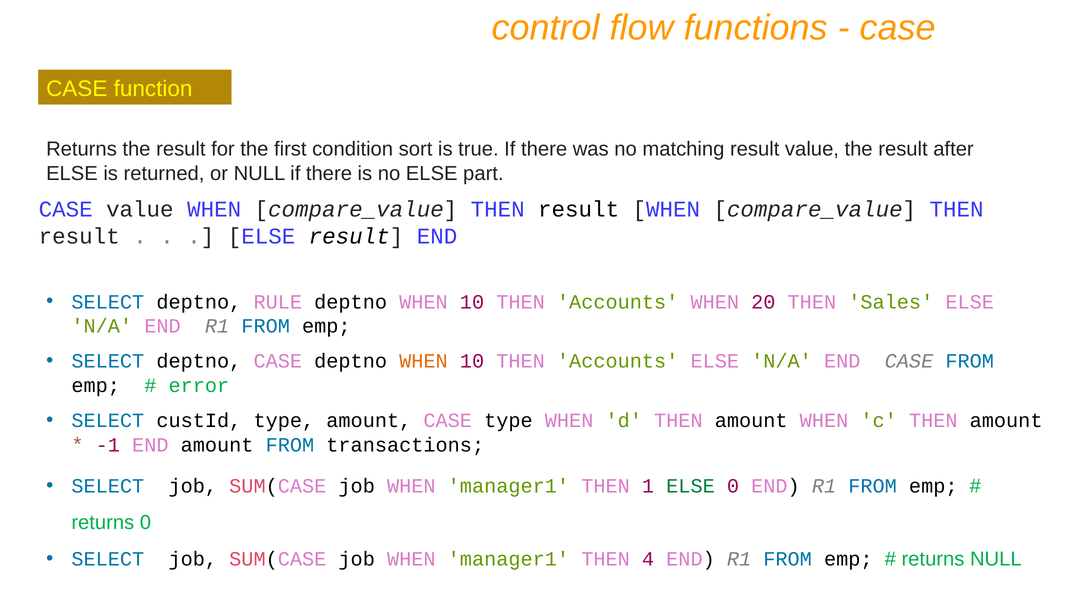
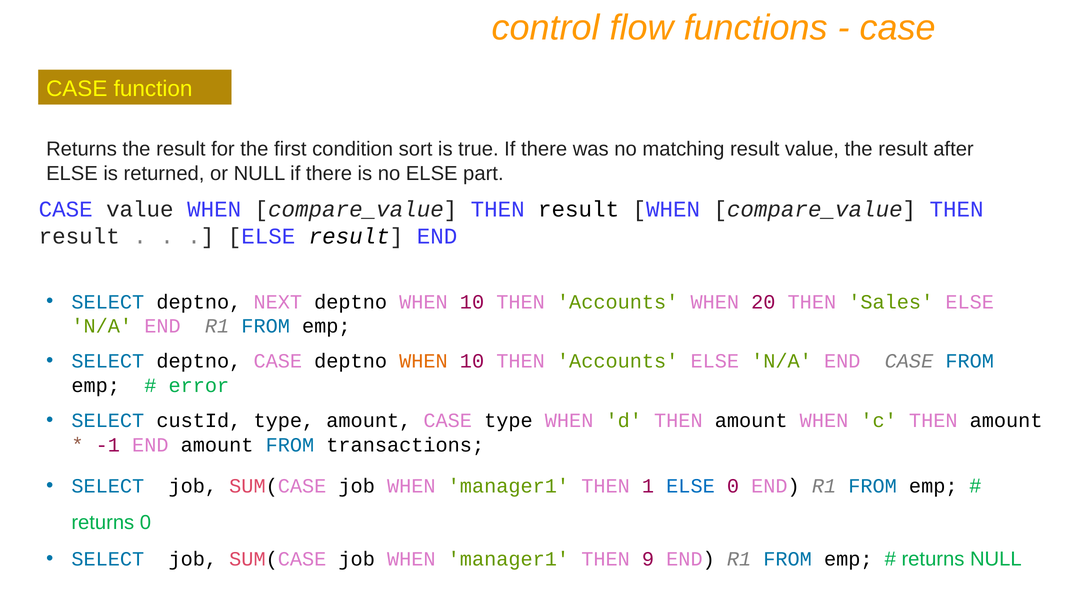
RULE: RULE -> NEXT (278, 302)
ELSE colour: green -> blue (691, 486)
4: 4 -> 9 (648, 559)
